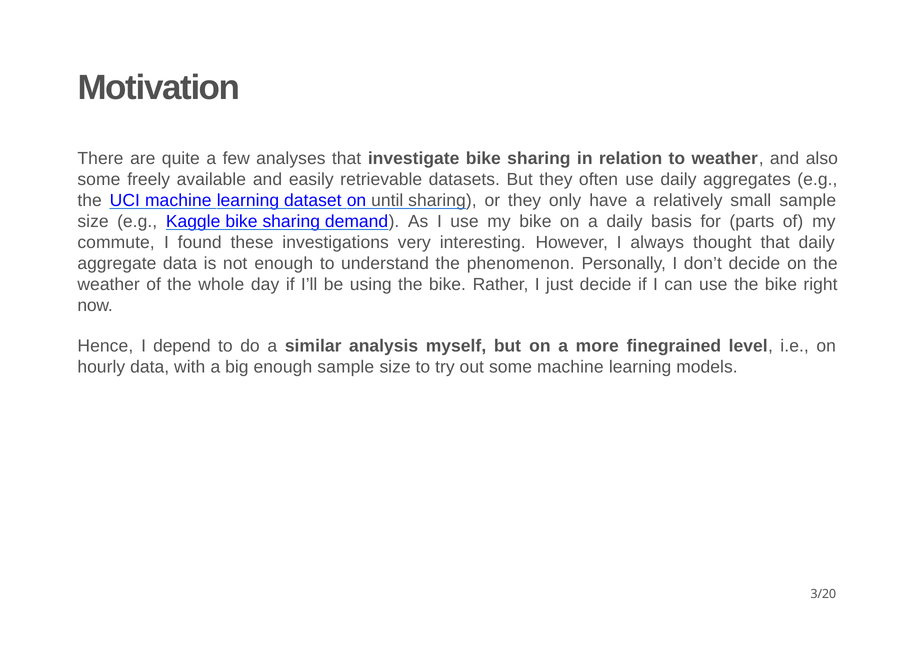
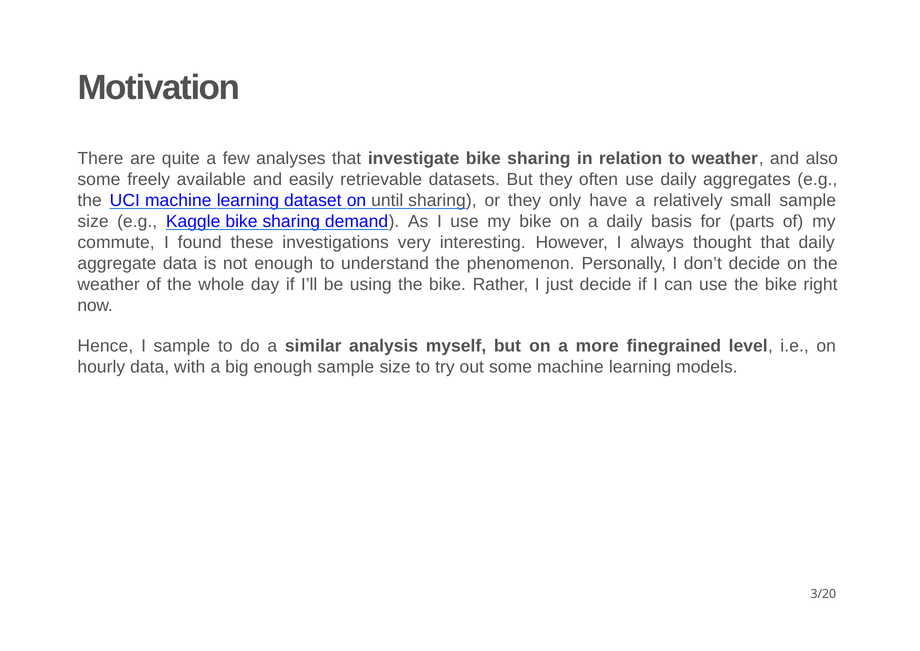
I depend: depend -> sample (182, 346)
